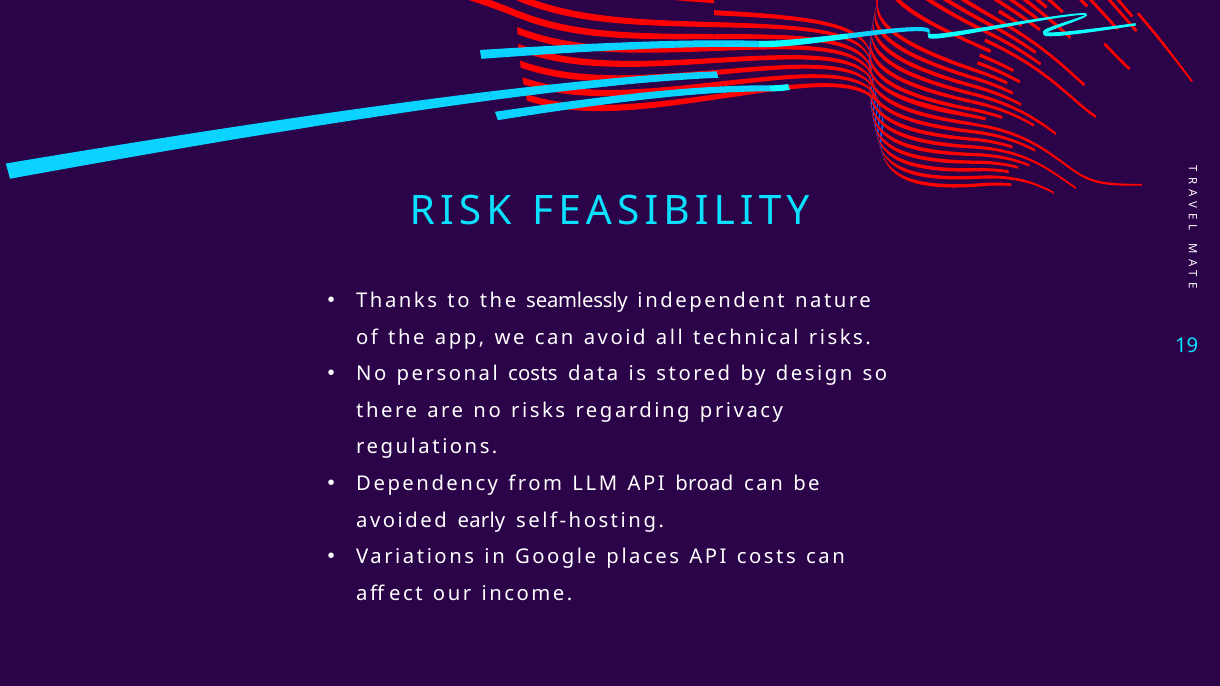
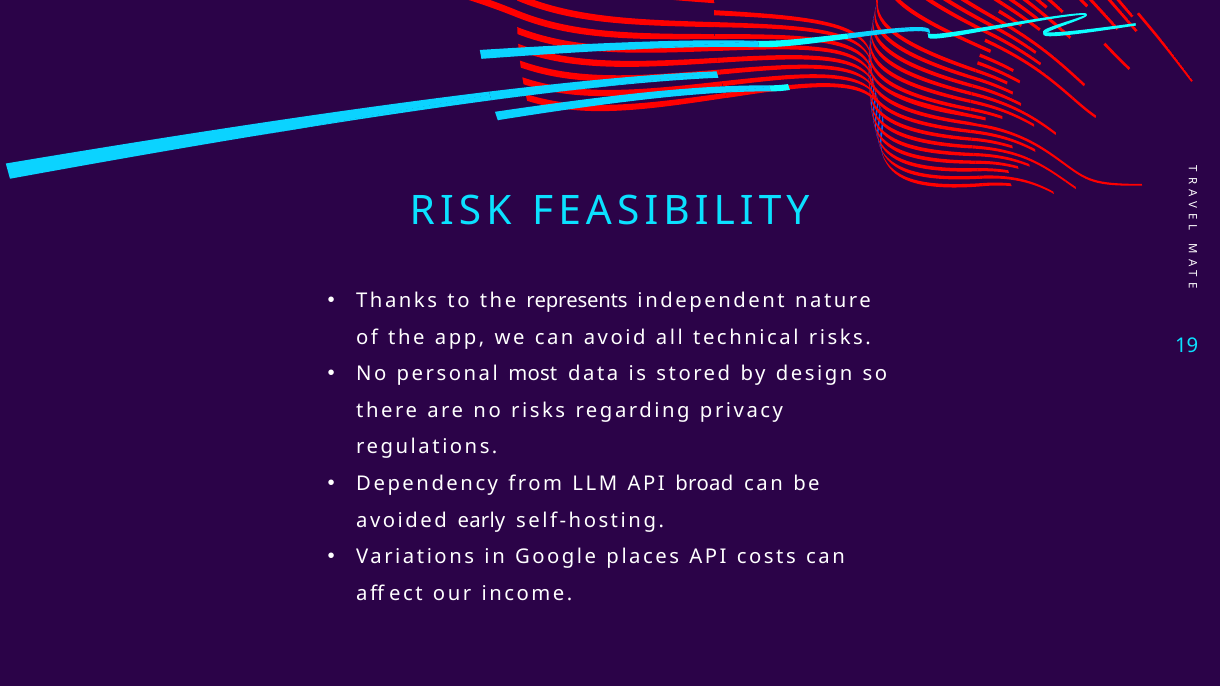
seamlessly: seamlessly -> represents (577, 301)
personal costs: costs -> most (533, 374)
